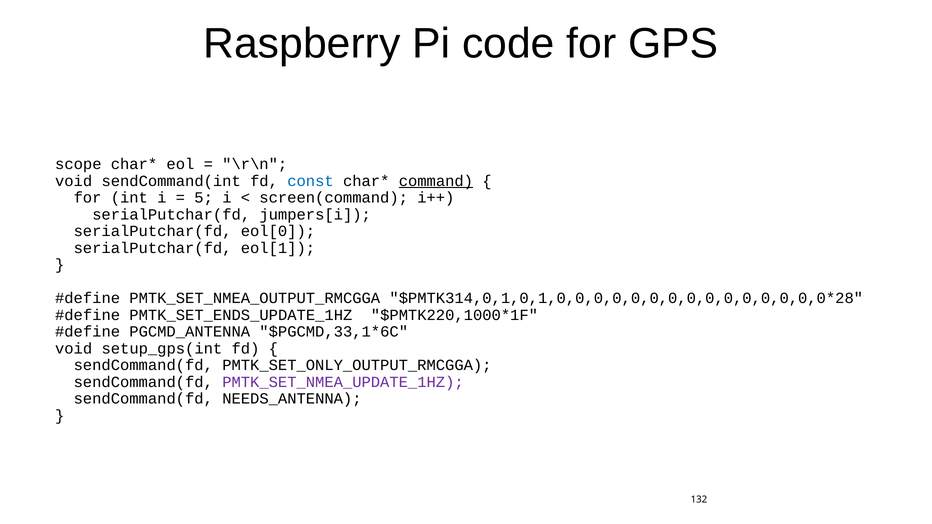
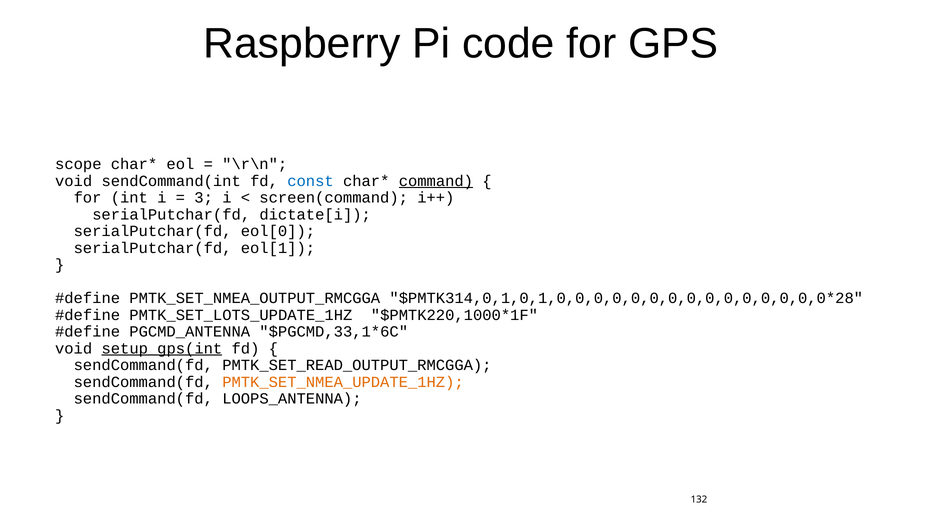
5: 5 -> 3 (204, 198)
jumpers[i: jumpers[i -> dictate[i (315, 215)
PMTK_SET_ENDS_UPDATE_1HZ: PMTK_SET_ENDS_UPDATE_1HZ -> PMTK_SET_LOTS_UPDATE_1HZ (241, 315)
setup_gps(int underline: none -> present (162, 349)
PMTK_SET_ONLY_OUTPUT_RMCGGA: PMTK_SET_ONLY_OUTPUT_RMCGGA -> PMTK_SET_READ_OUTPUT_RMCGGA (357, 365)
PMTK_SET_NMEA_UPDATE_1HZ colour: purple -> orange (343, 382)
NEEDS_ANTENNA: NEEDS_ANTENNA -> LOOPS_ANTENNA (292, 399)
